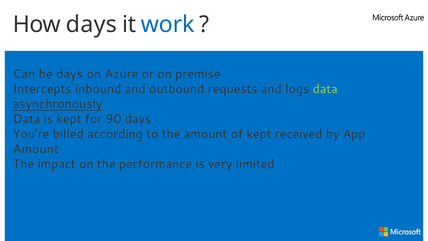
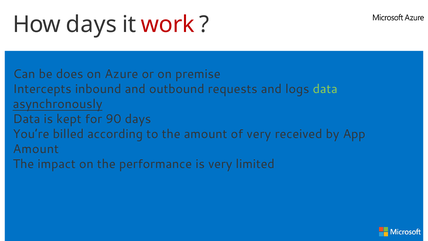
work colour: blue -> red (168, 24)
be days: days -> does (70, 74)
of kept: kept -> very (259, 134)
